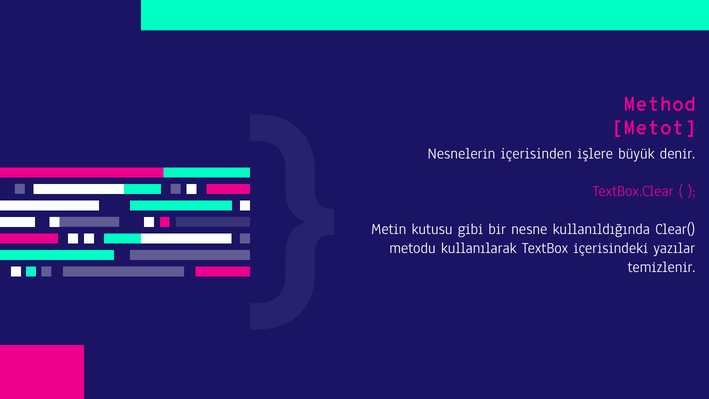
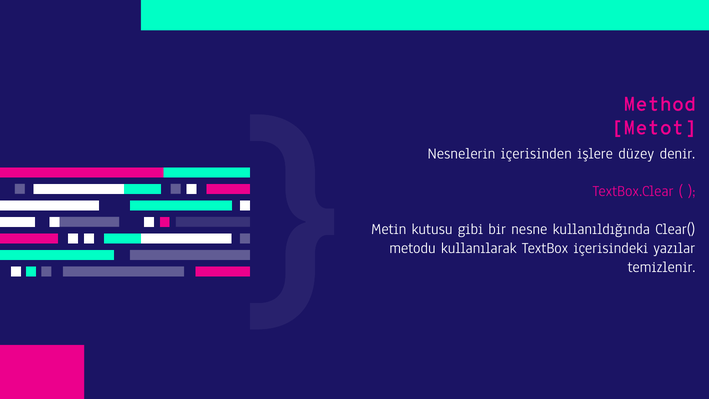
büyük: büyük -> düzey (636, 153)
